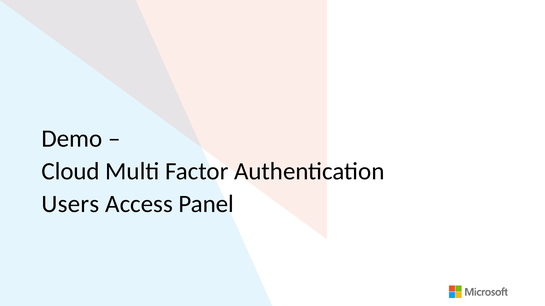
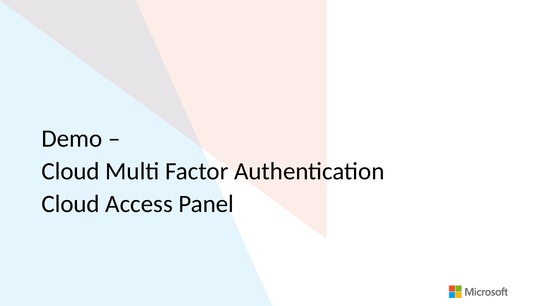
Users: Users -> Cloud (71, 204)
